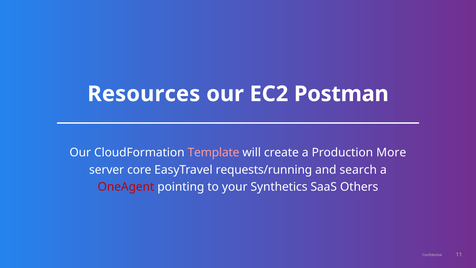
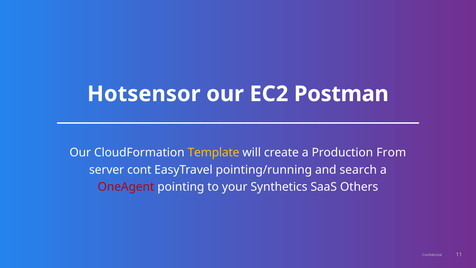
Resources: Resources -> Hotsensor (144, 94)
Template colour: pink -> yellow (214, 153)
More: More -> From (391, 153)
core: core -> cont (139, 170)
requests/running: requests/running -> pointing/running (264, 170)
